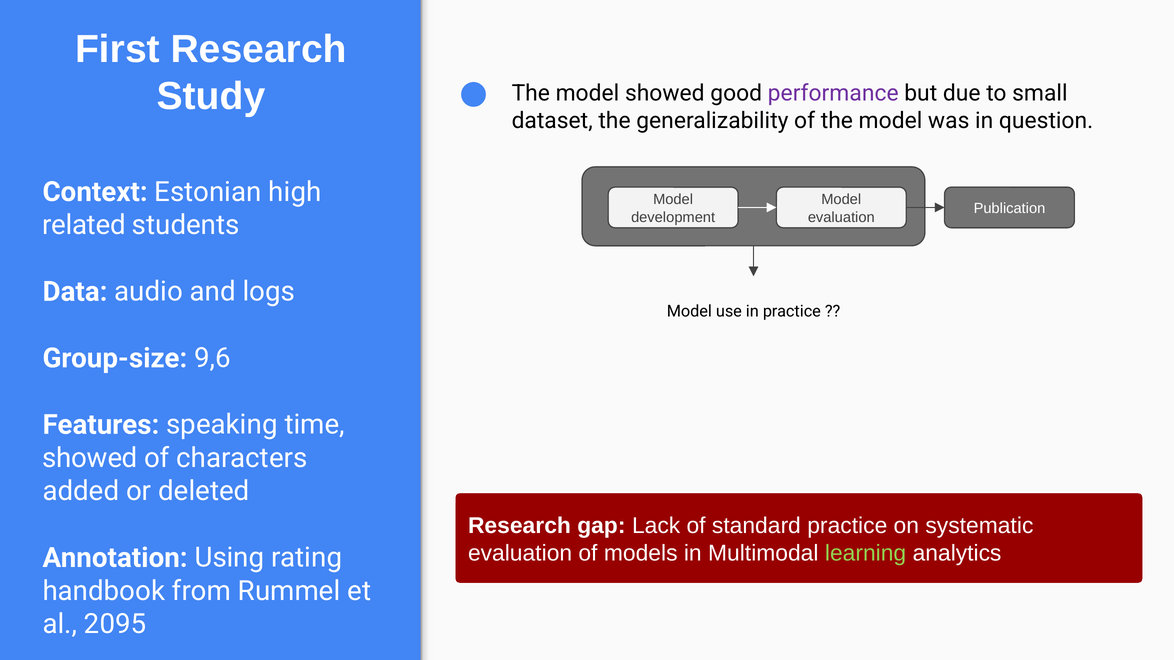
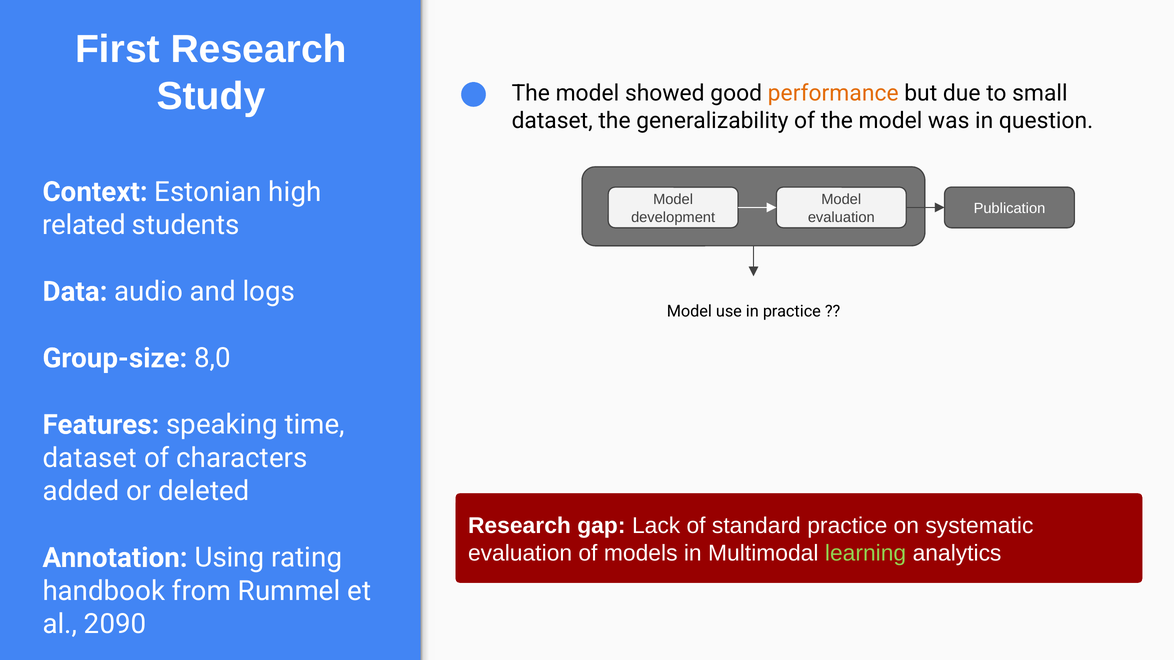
performance colour: purple -> orange (833, 93)
9,6: 9,6 -> 8,0 (212, 358)
showed: showed -> dataset (90, 458)
2095: 2095 -> 2090 (115, 625)
